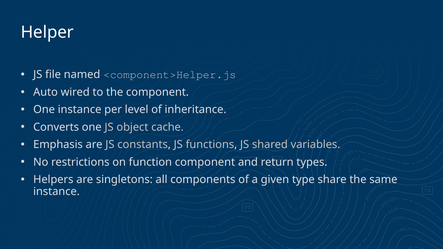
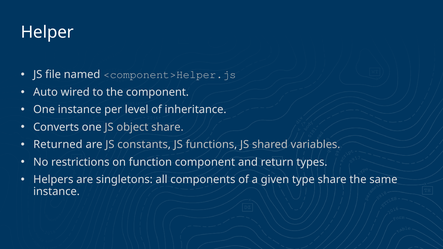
object cache: cache -> share (167, 127)
Emphasis: Emphasis -> Returned (58, 145)
